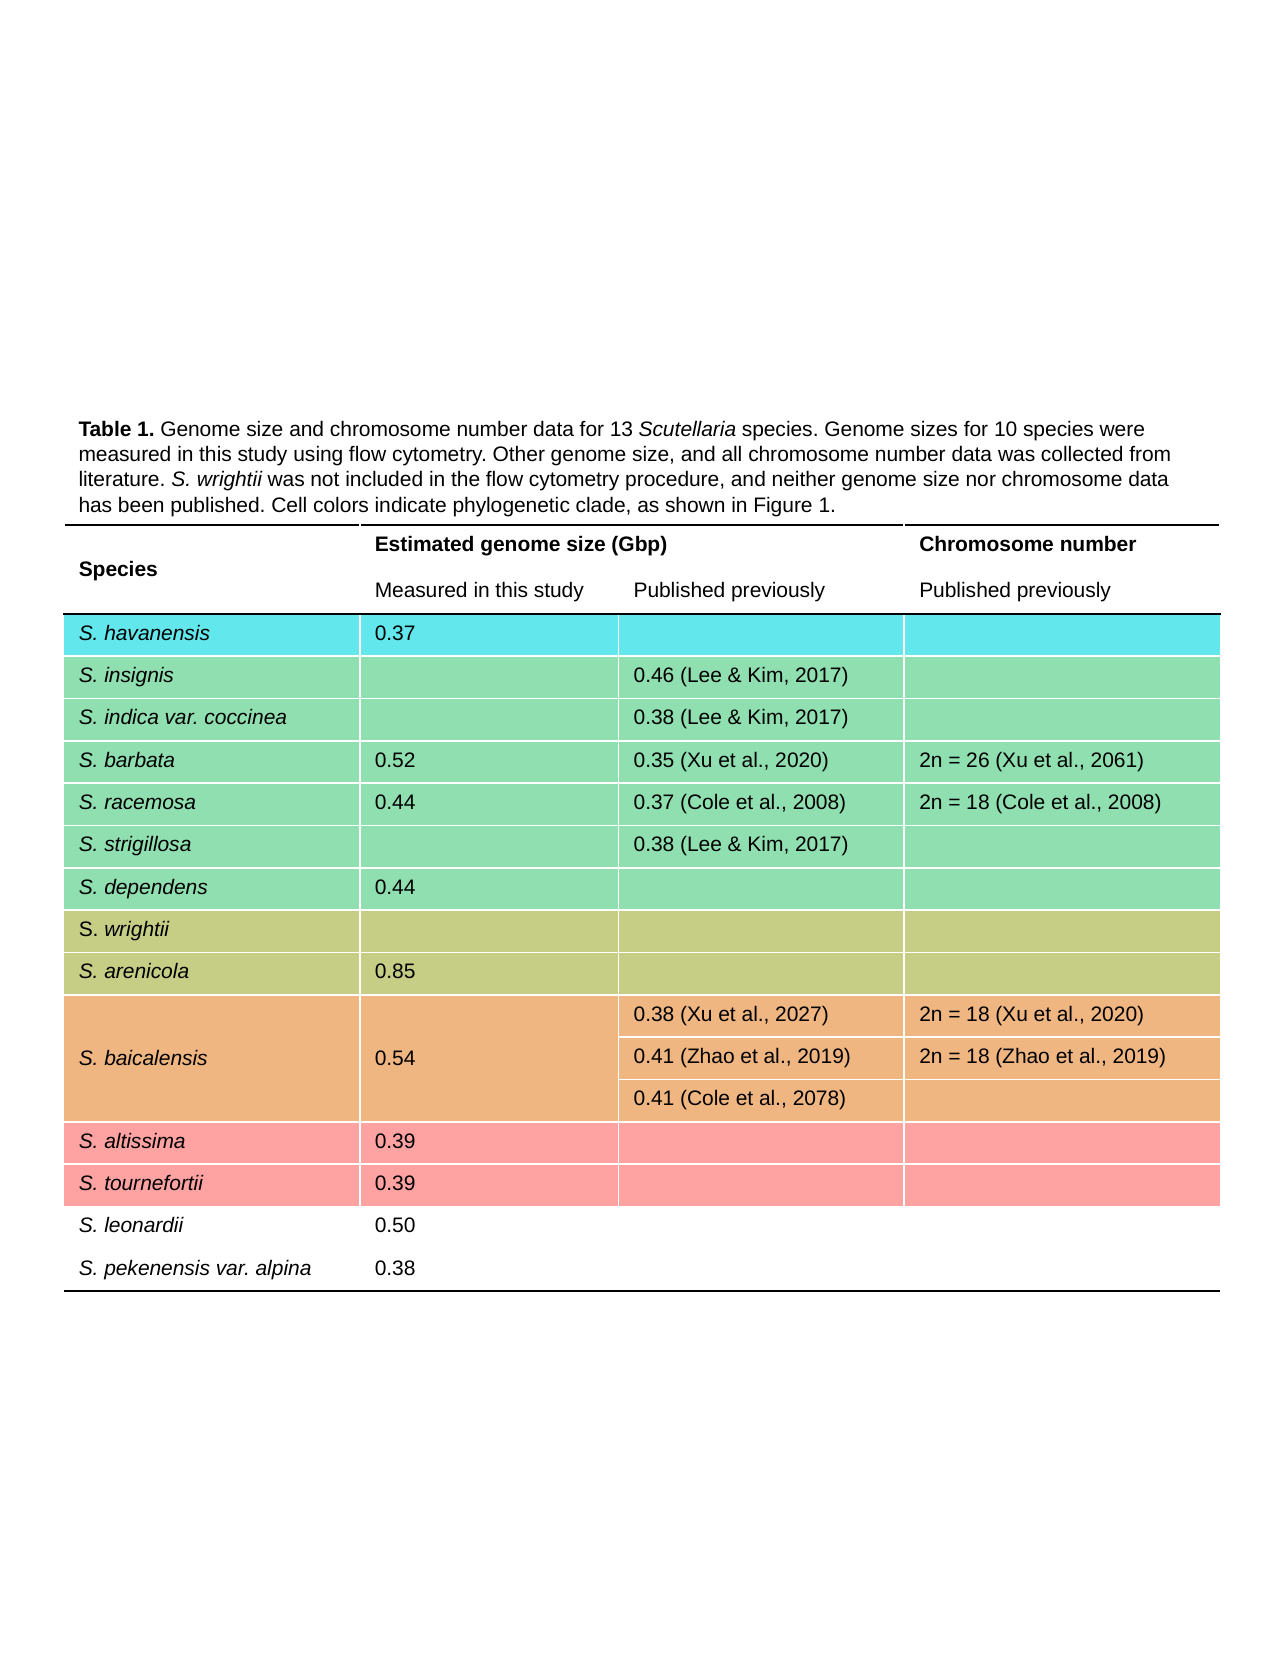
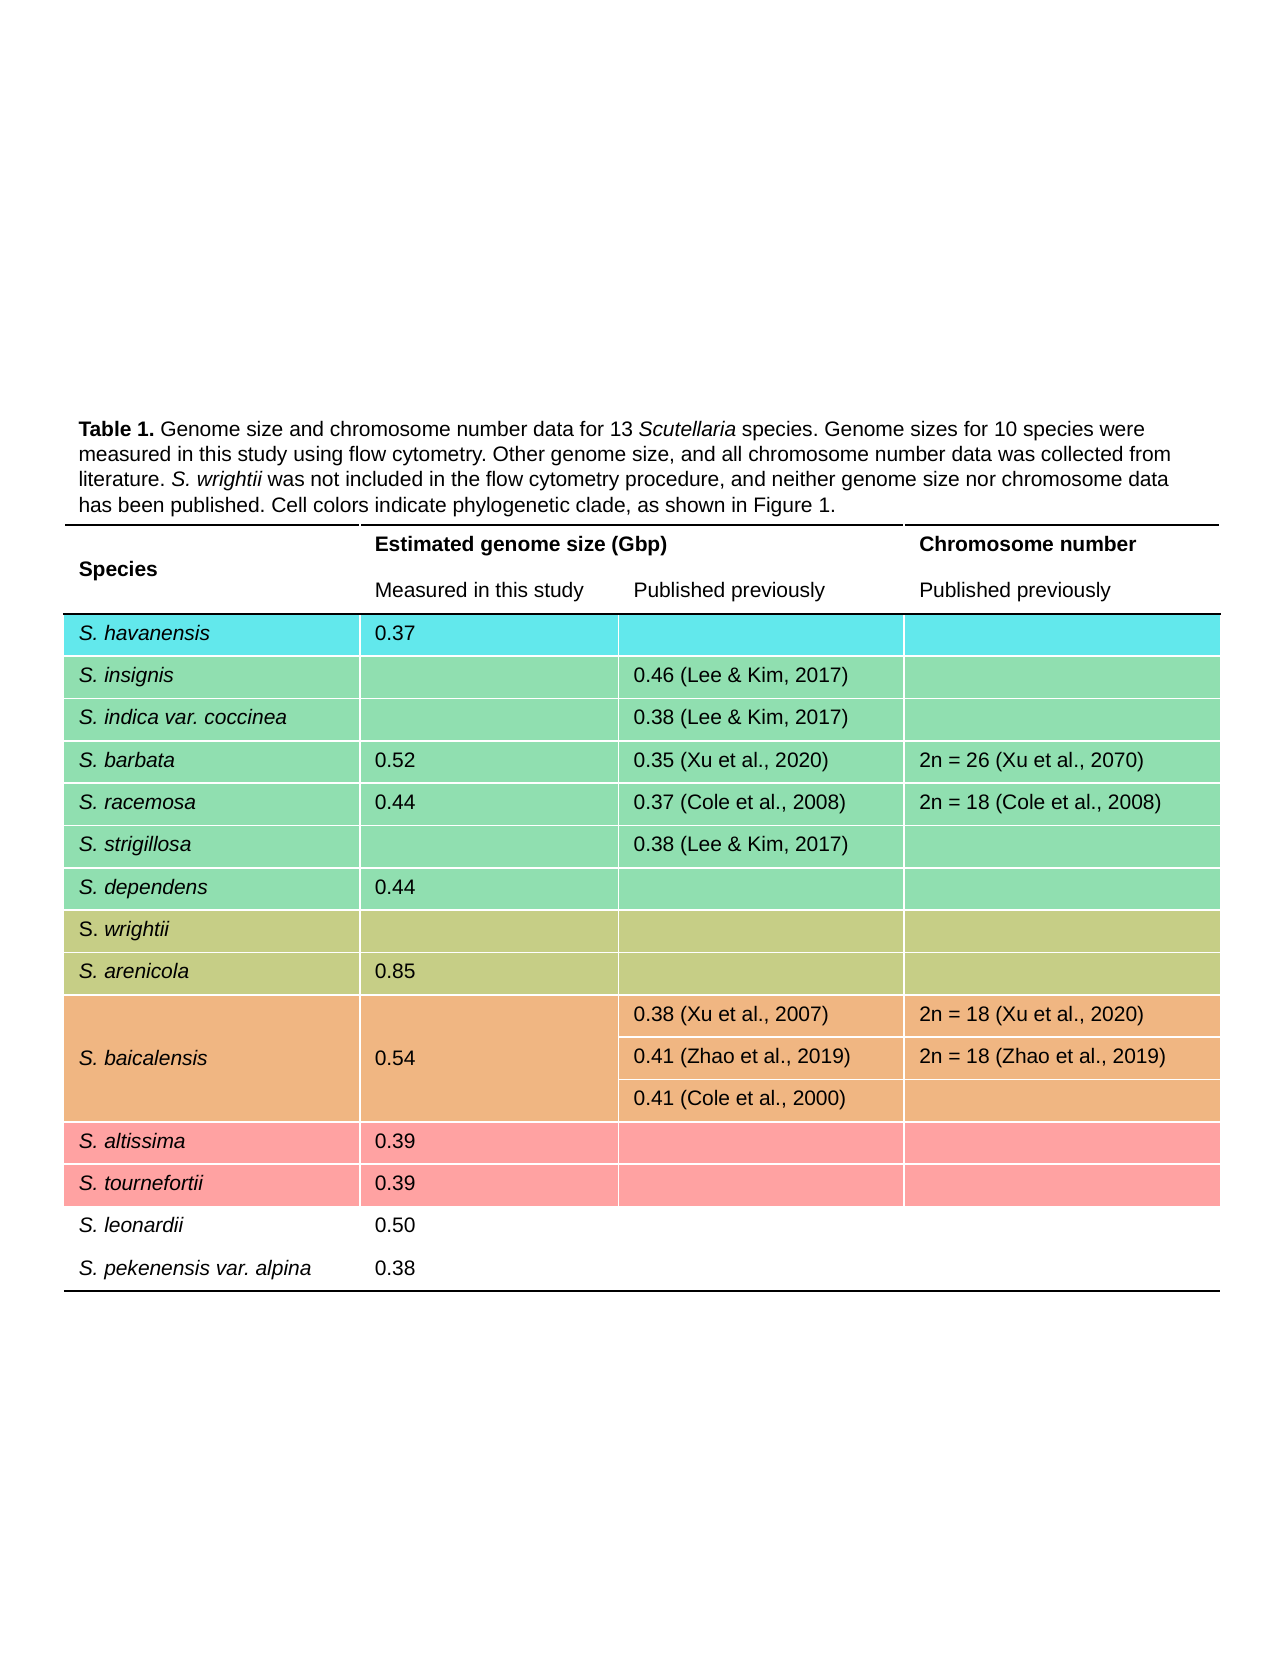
2061: 2061 -> 2070 (1117, 761)
2027: 2027 -> 2007 (802, 1015)
2078: 2078 -> 2000 (819, 1099)
